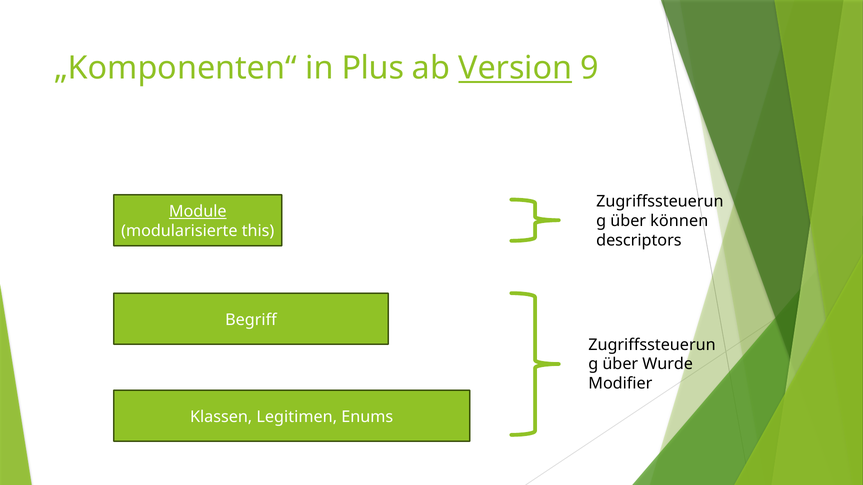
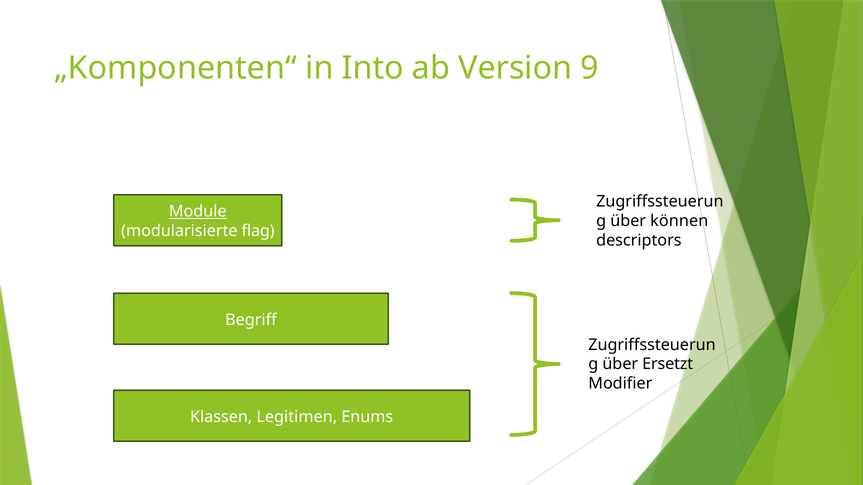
Plus: Plus -> Into (373, 68)
Version underline: present -> none (515, 68)
this: this -> flag (258, 231)
Wurde: Wurde -> Ersetzt (668, 364)
